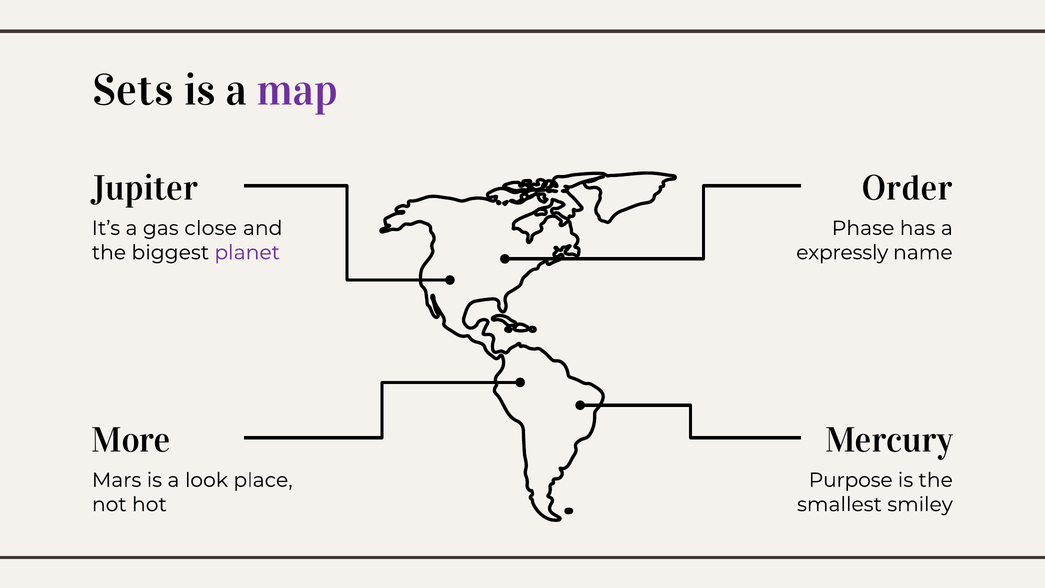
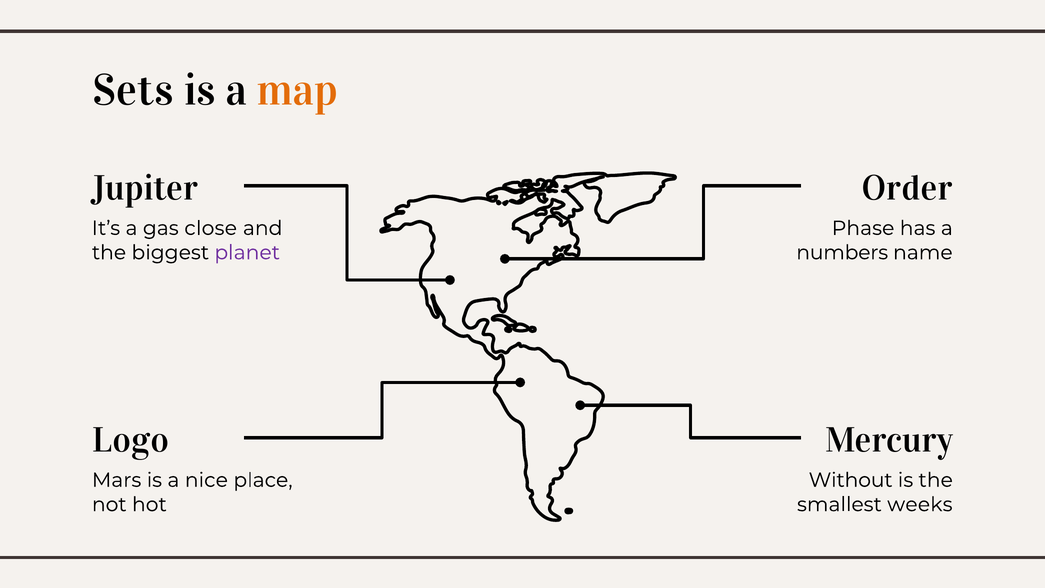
map colour: purple -> orange (297, 90)
expressly: expressly -> numbers (842, 253)
More: More -> Logo (131, 440)
look: look -> nice (206, 480)
Purpose: Purpose -> Without (851, 480)
smiley: smiley -> weeks (920, 504)
